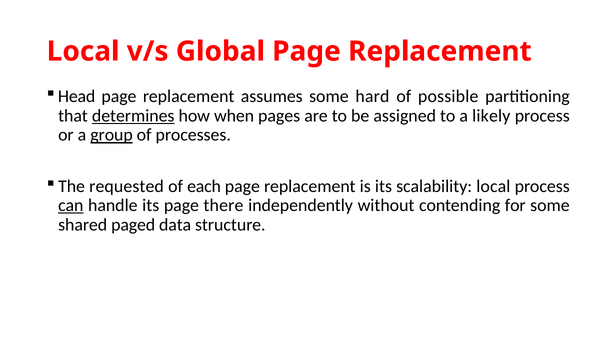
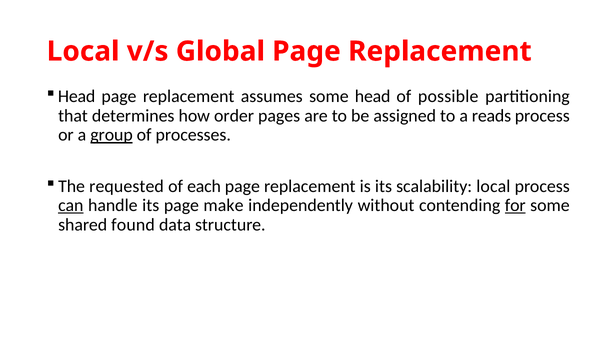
some hard: hard -> head (373, 97)
determines underline: present -> none (133, 116)
when: when -> order (234, 116)
likely: likely -> reads (491, 116)
there: there -> make (224, 206)
for underline: none -> present (515, 206)
paged: paged -> found (133, 225)
